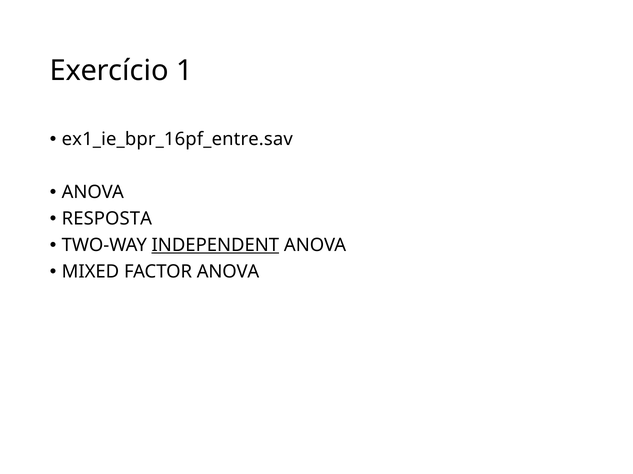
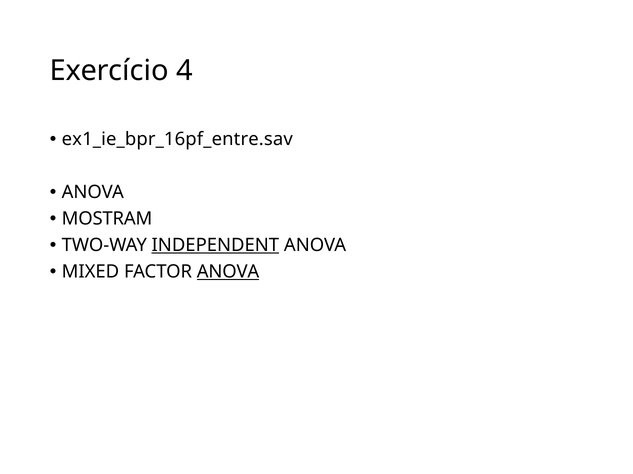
1: 1 -> 4 (185, 71)
RESPOSTA: RESPOSTA -> MOSTRAM (107, 219)
ANOVA underline: none -> present (228, 272)
